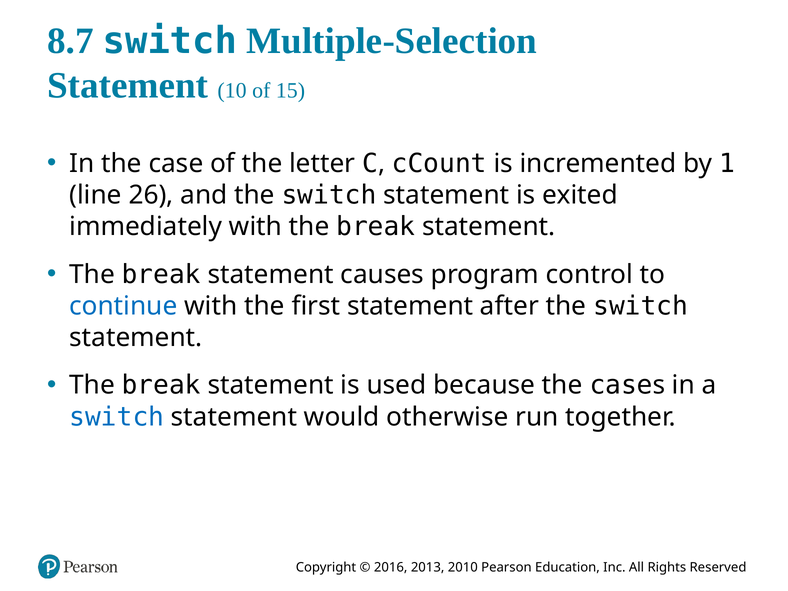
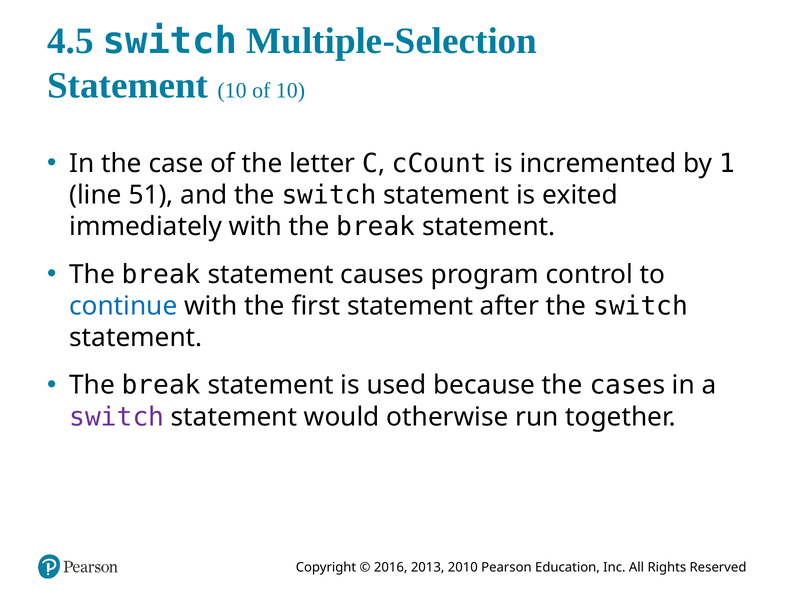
8.7: 8.7 -> 4.5 (71, 41)
of 15: 15 -> 10 (290, 91)
26: 26 -> 51 (151, 195)
switch colour: blue -> purple (117, 417)
